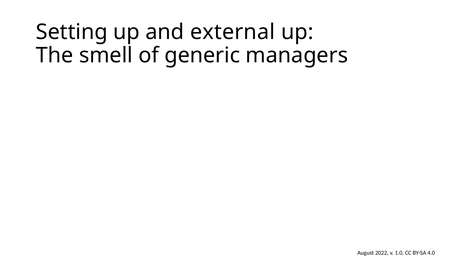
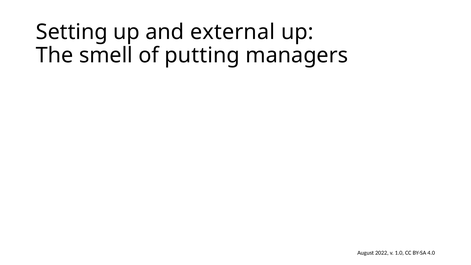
generic: generic -> putting (202, 55)
